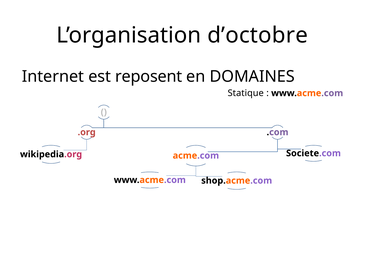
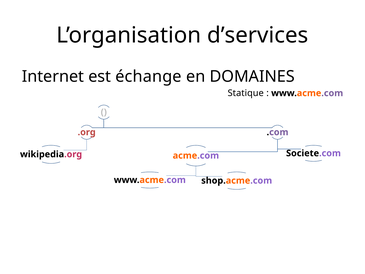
d’octobre: d’octobre -> d’services (258, 35)
reposent: reposent -> échange (149, 77)
